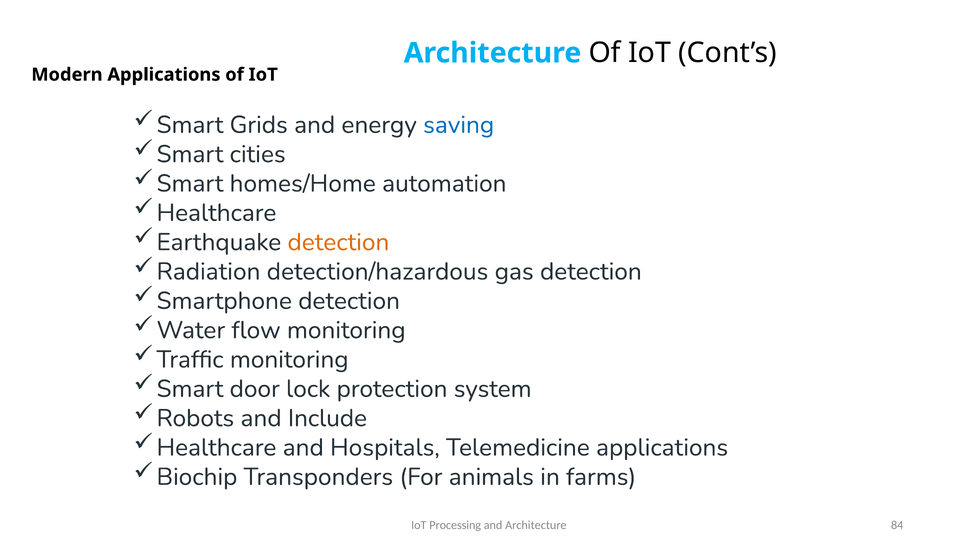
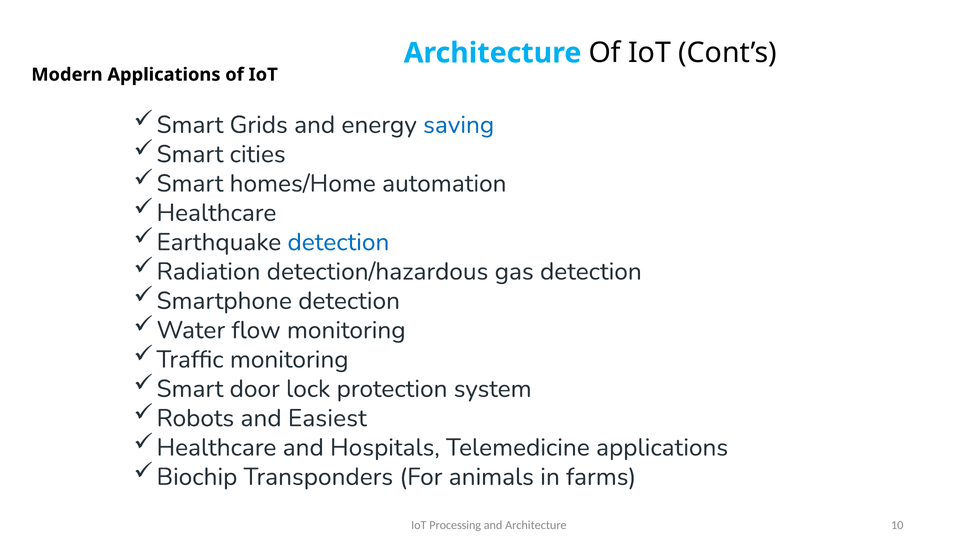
detection colour: orange -> blue (338, 242)
Include: Include -> Easiest (327, 418)
84: 84 -> 10 (897, 525)
